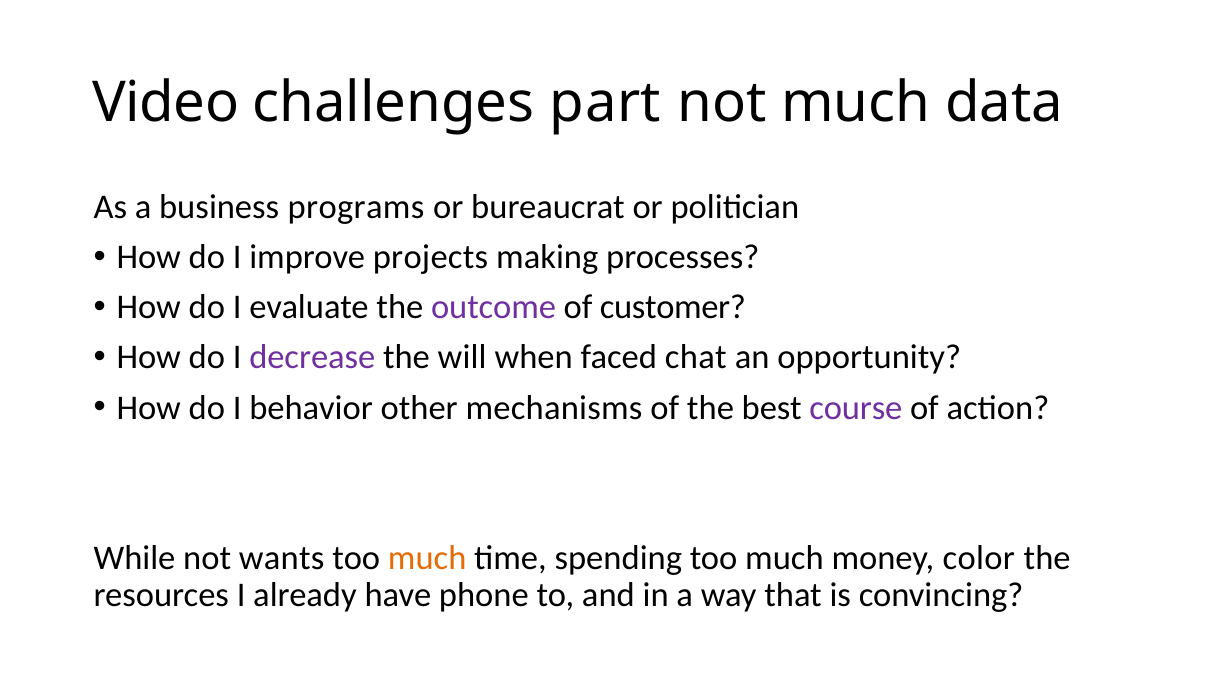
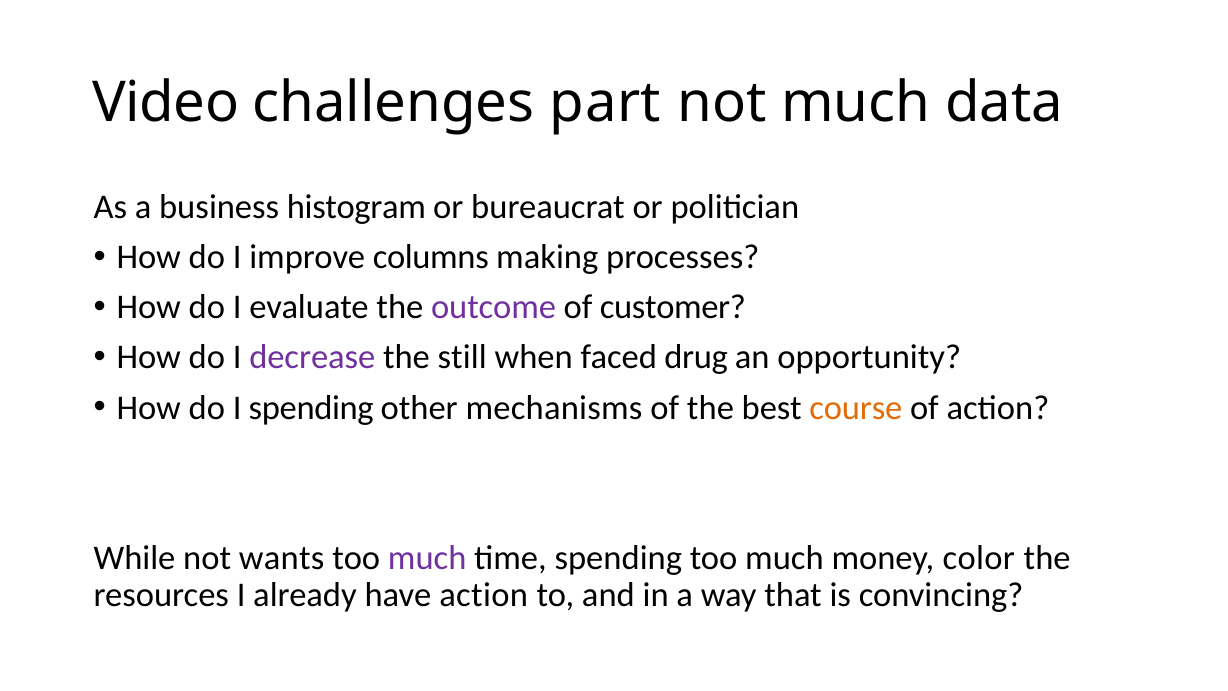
programs: programs -> histogram (356, 207)
projects: projects -> columns (431, 257)
will: will -> still (462, 357)
chat: chat -> drug (696, 357)
I behavior: behavior -> spending (311, 408)
course colour: purple -> orange (856, 408)
much colour: orange -> purple (427, 558)
have phone: phone -> action (484, 595)
